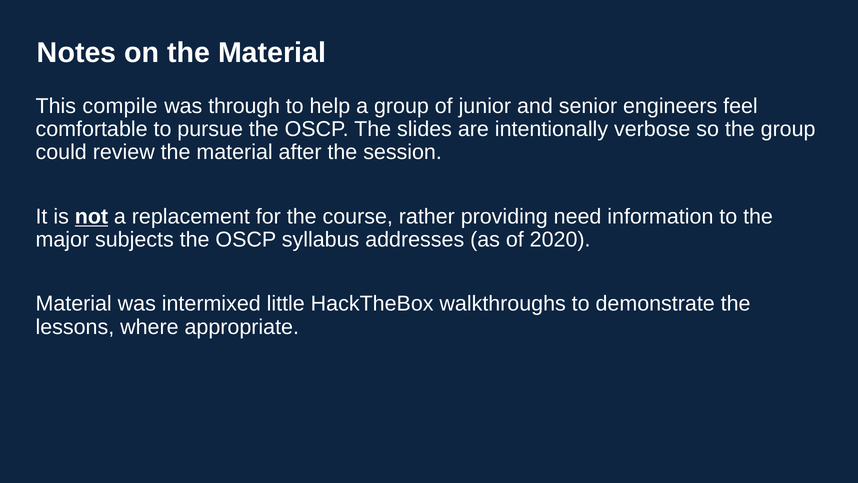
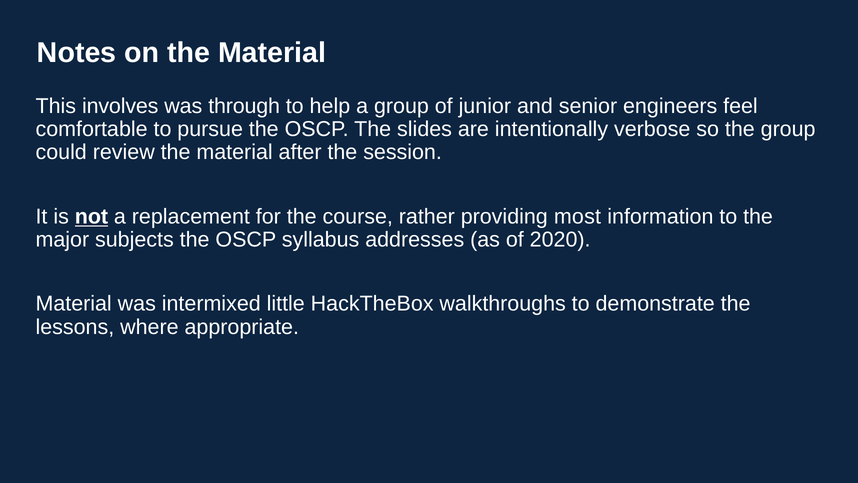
compile: compile -> involves (120, 106)
need: need -> most (577, 216)
